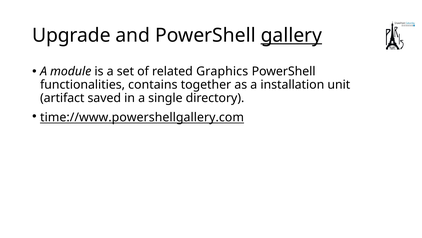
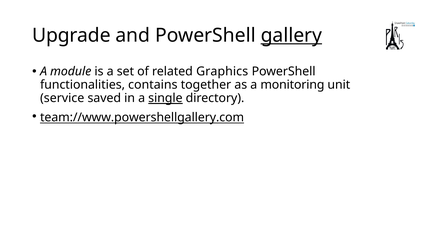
installation: installation -> monitoring (292, 85)
artifact: artifact -> service (62, 98)
single underline: none -> present (165, 98)
time://www.powershellgallery.com: time://www.powershellgallery.com -> team://www.powershellgallery.com (142, 117)
